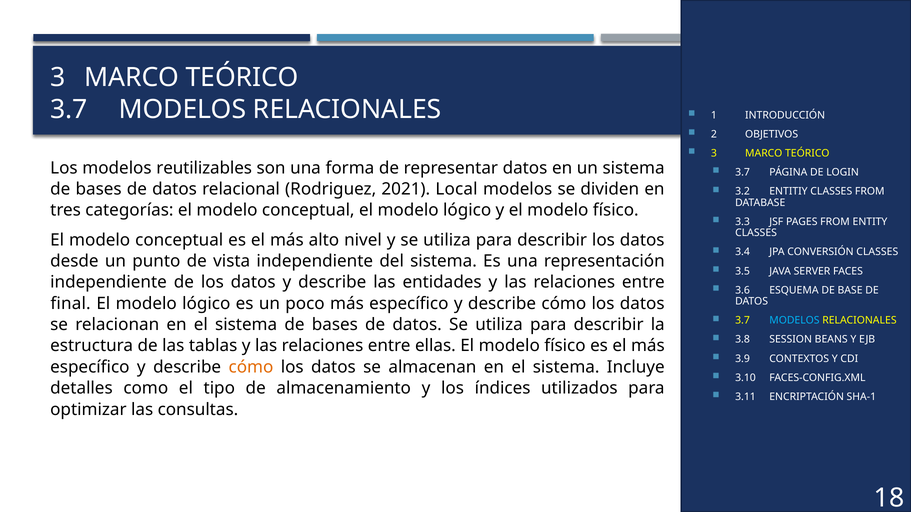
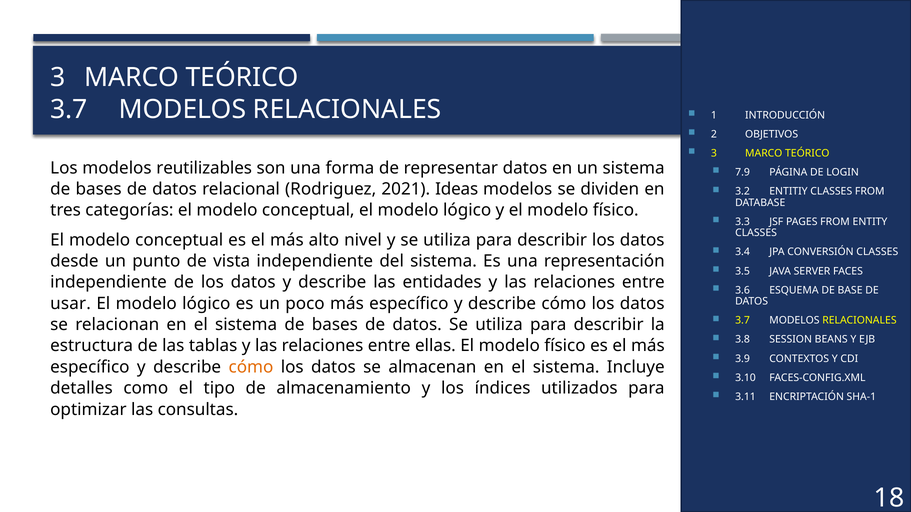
3.7: 3.7 -> 7.9 (743, 172)
Local: Local -> Ideas (457, 189)
final: final -> usar (71, 304)
MODELOS colour: light blue -> white (794, 321)
